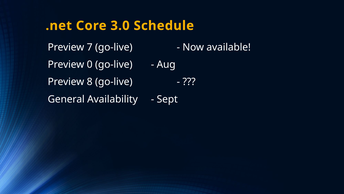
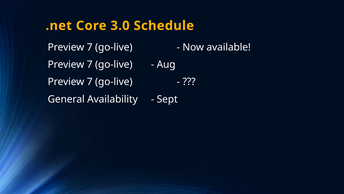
0: 0 -> 7 (90, 64)
8: 8 -> 7 (90, 82)
